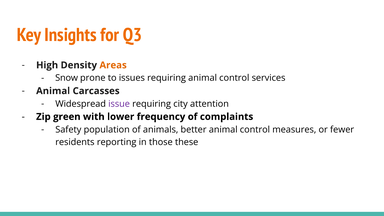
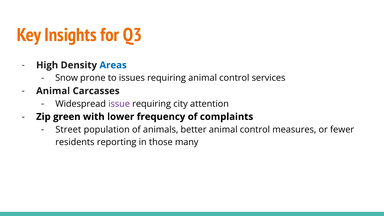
Areas colour: orange -> blue (113, 65)
Safety: Safety -> Street (68, 130)
these: these -> many (187, 142)
